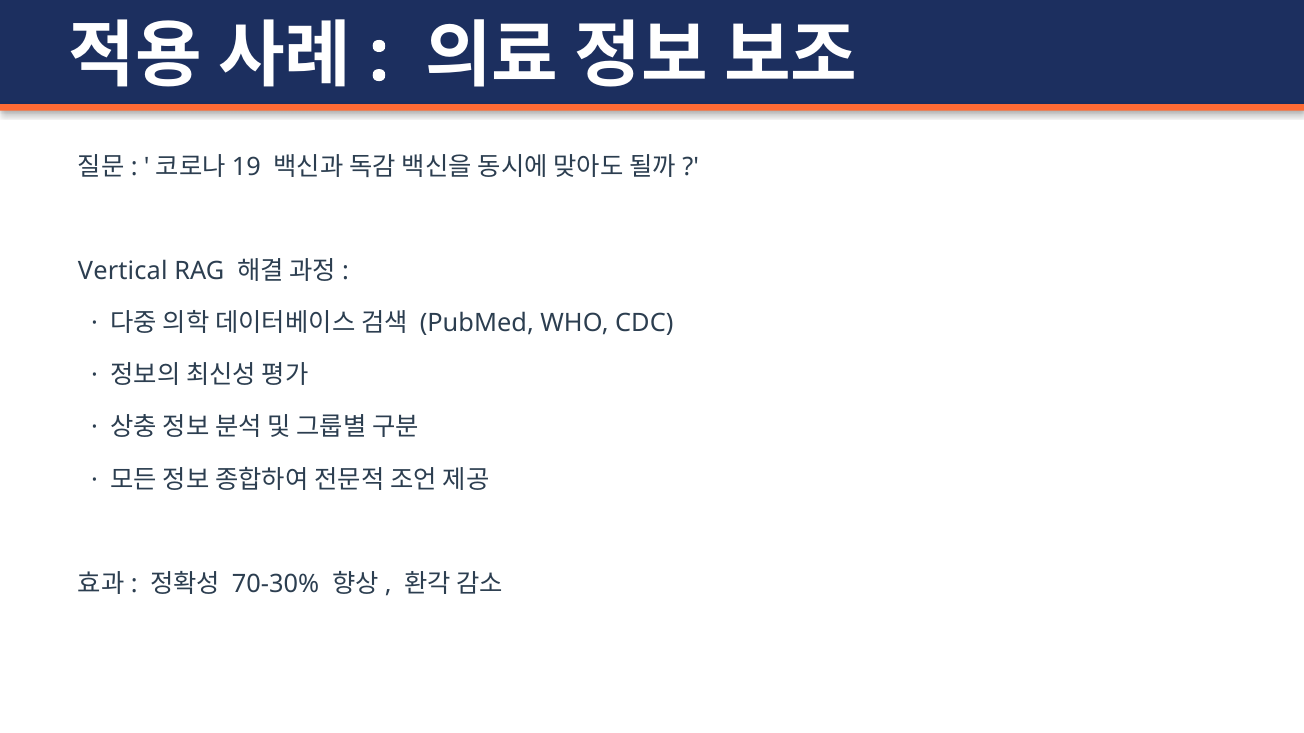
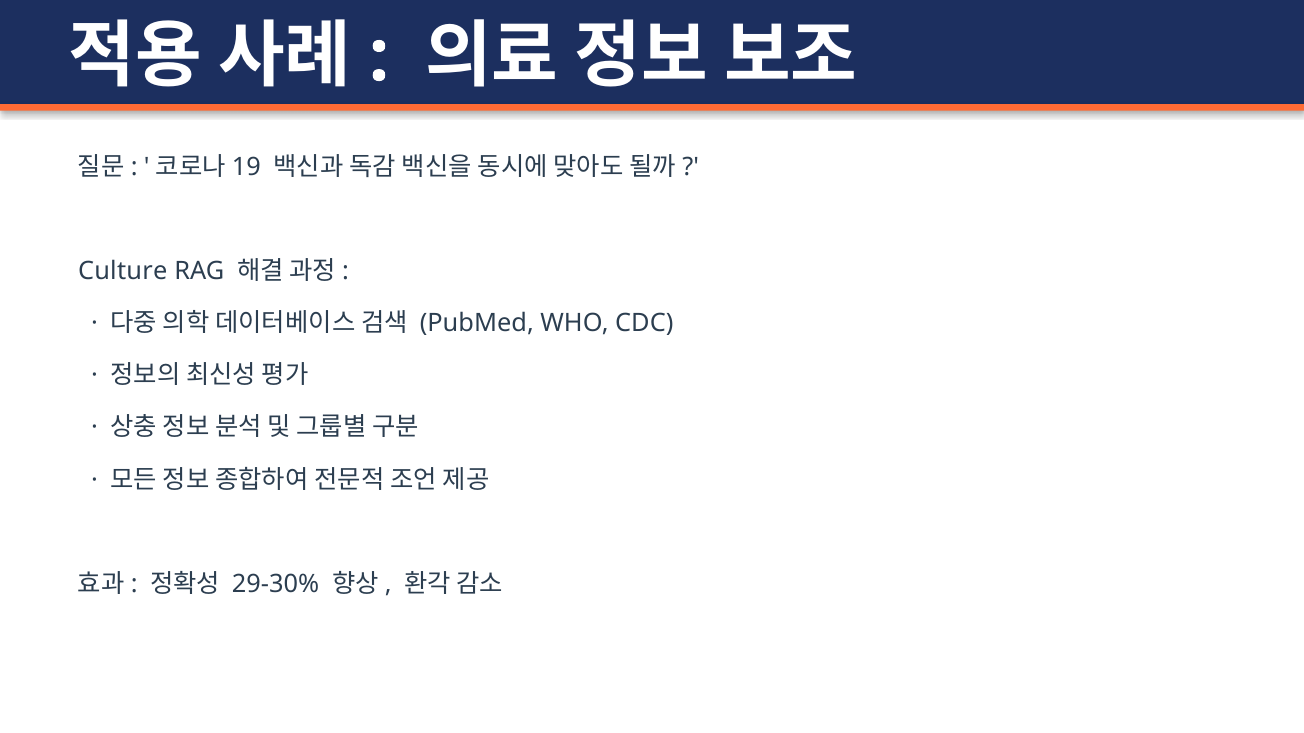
Vertical: Vertical -> Culture (123, 271)
70-30%: 70-30% -> 29-30% (276, 585)
